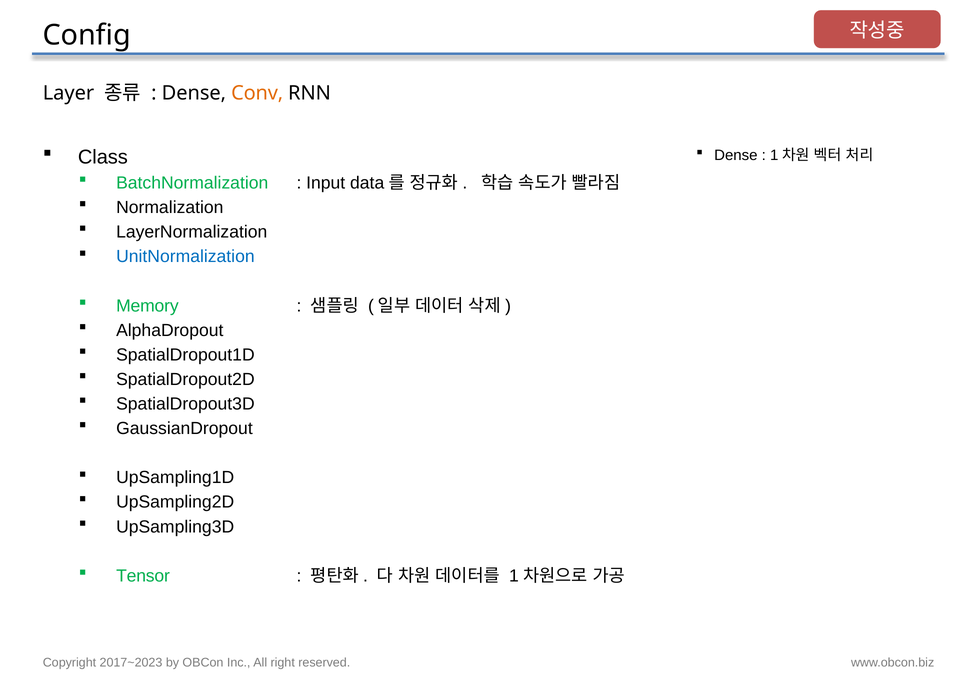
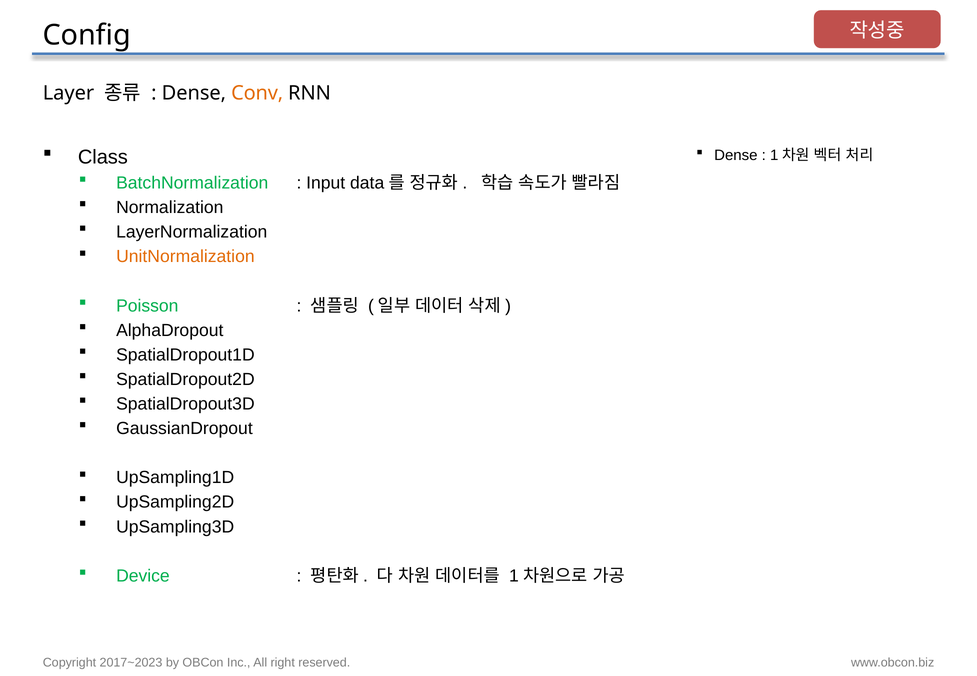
UnitNormalization colour: blue -> orange (185, 257)
Memory: Memory -> Poisson (147, 306)
Tensor: Tensor -> Device (143, 576)
